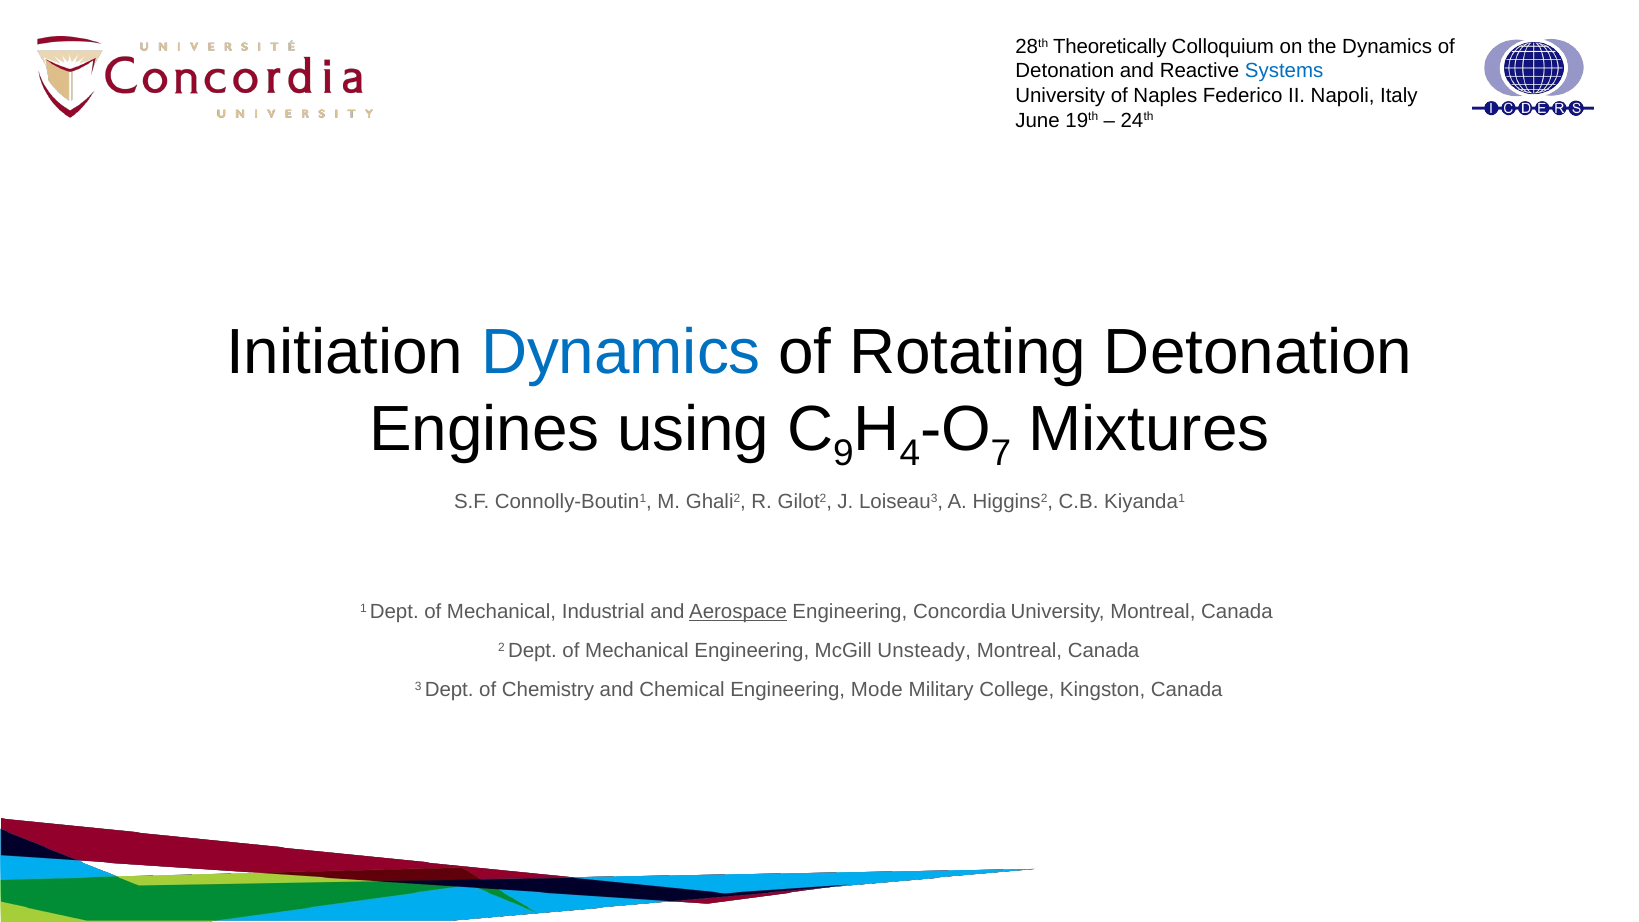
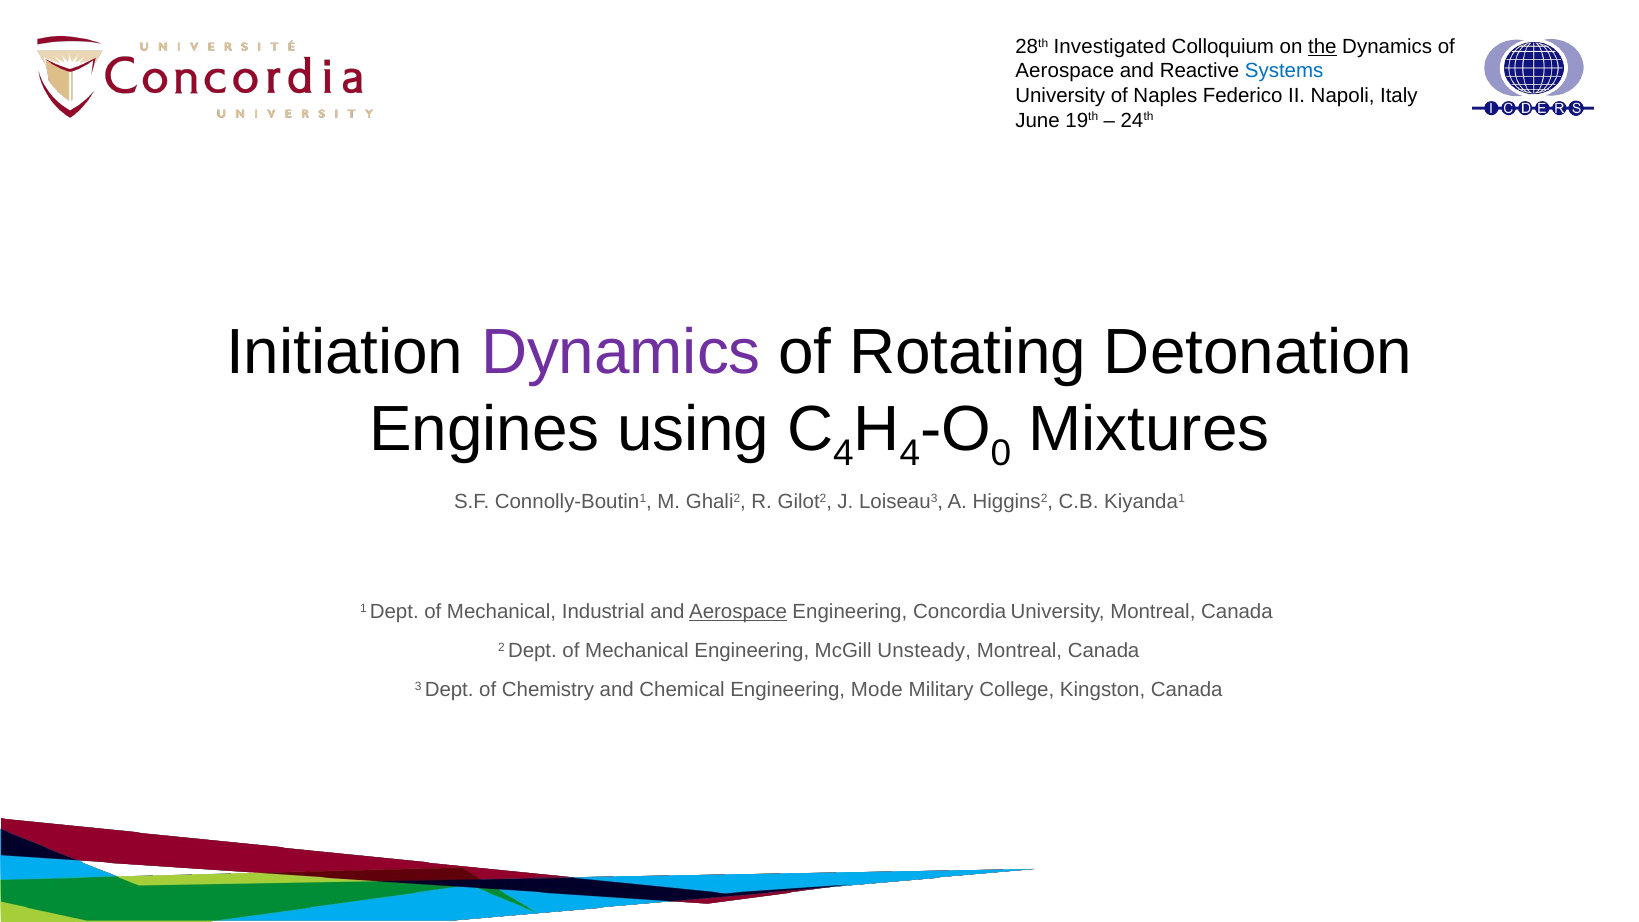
Theoretically: Theoretically -> Investigated (1110, 47)
the underline: none -> present (1322, 47)
Detonation: Detonation -> Aerospace (1065, 71)
Dynamics colour: blue -> purple (621, 352)
9: 9 -> 4 (844, 454)
7: 7 -> 0 (1001, 454)
